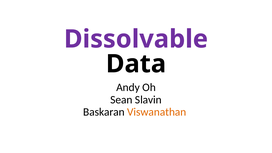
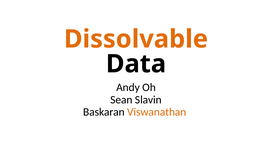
Dissolvable colour: purple -> orange (136, 39)
